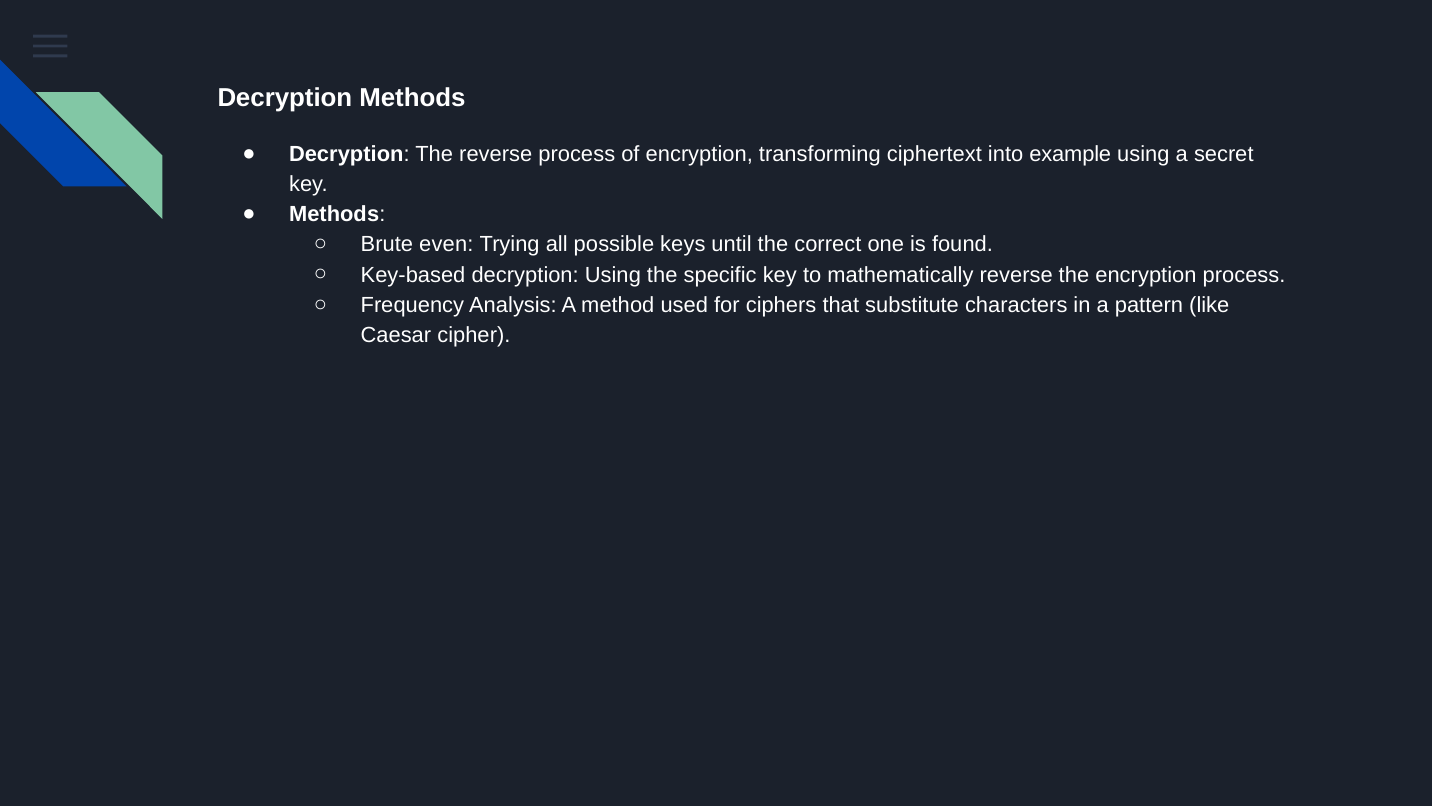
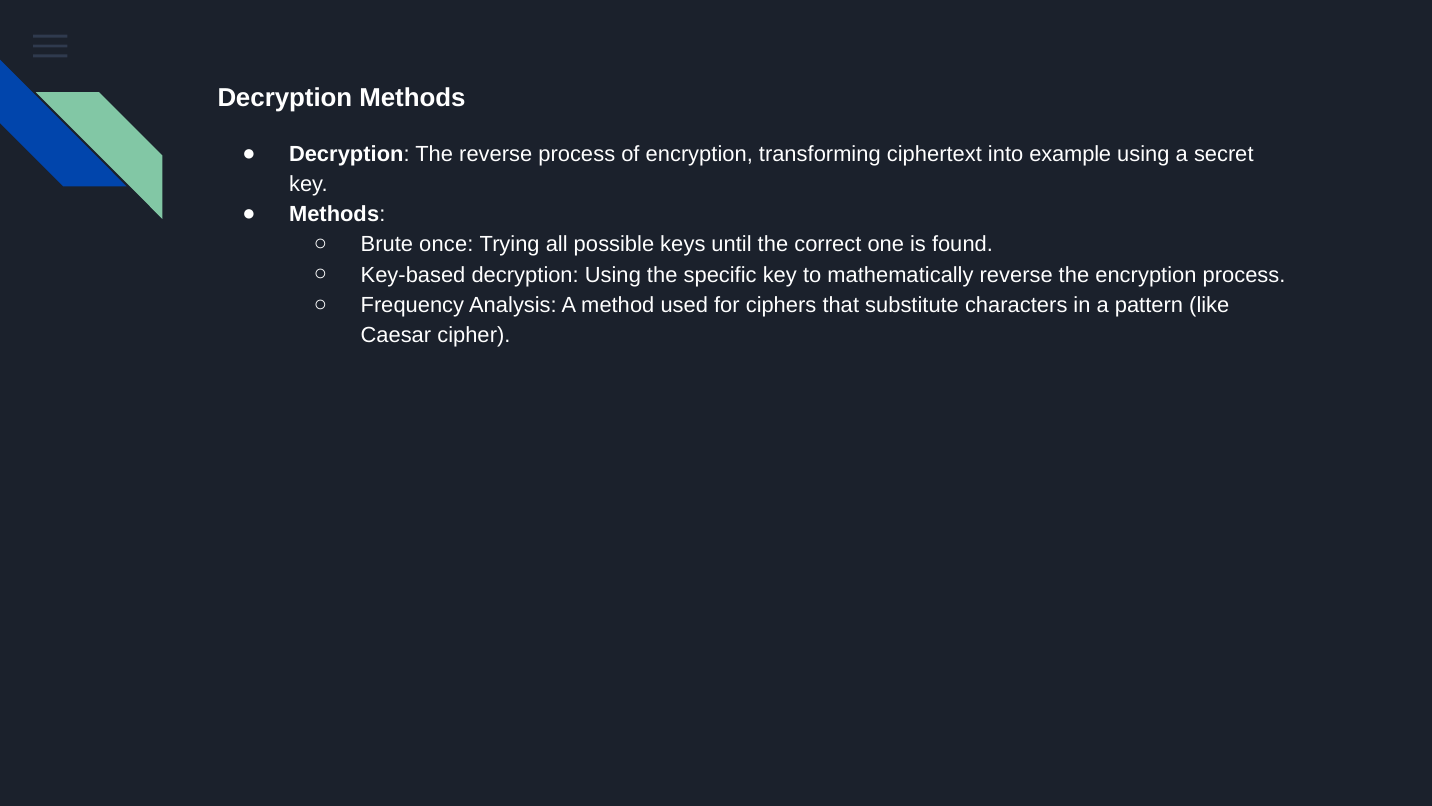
even: even -> once (446, 245)
